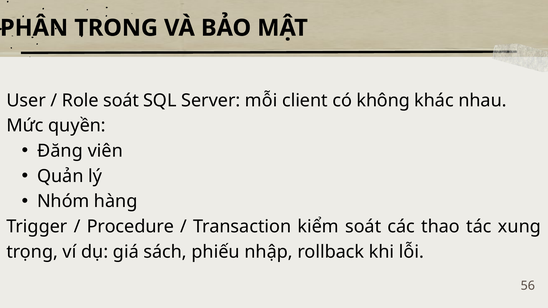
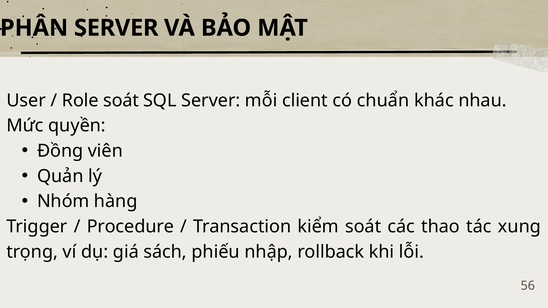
PHÂN TRONG: TRONG -> SERVER (116, 28)
không: không -> chuẩn (383, 101)
Đăng: Đăng -> Đồng (60, 151)
